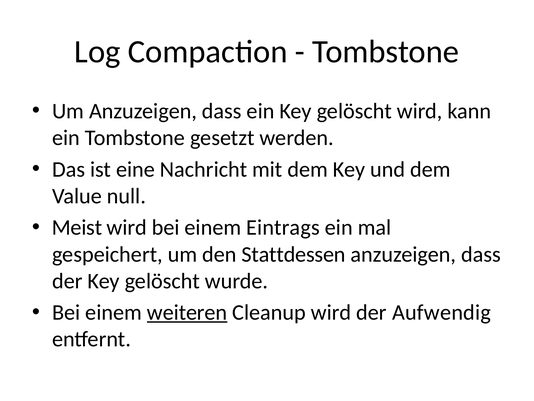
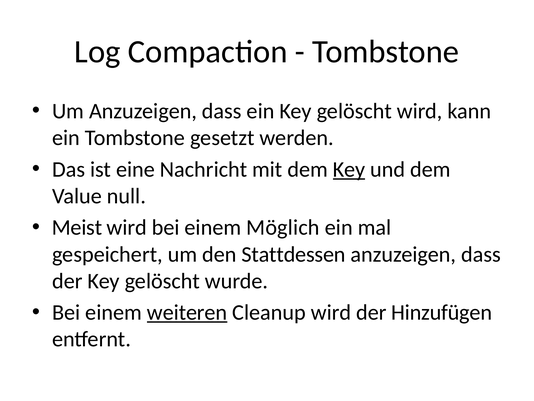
Key underline: none -> present (349, 169)
Eintrags: Eintrags -> Möglich (283, 227)
Aufwendig: Aufwendig -> Hinzufügen (442, 312)
